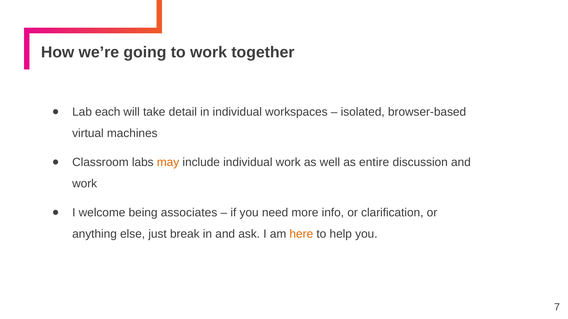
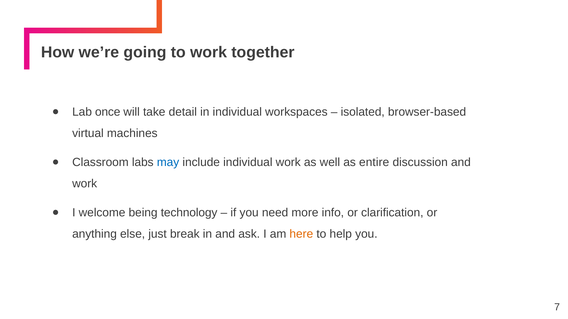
each: each -> once (108, 112)
may colour: orange -> blue (168, 163)
associates: associates -> technology (189, 213)
